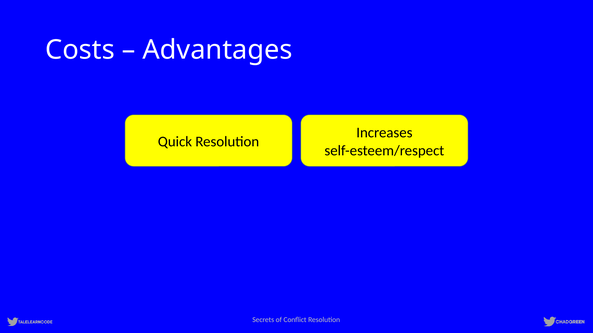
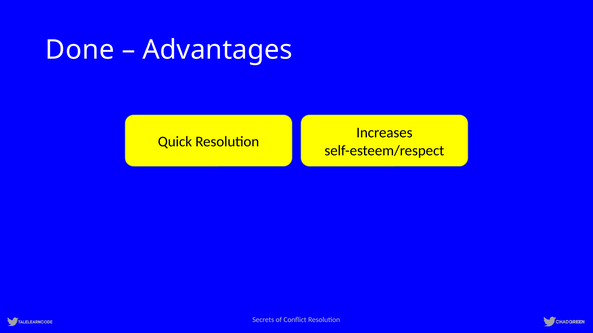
Costs: Costs -> Done (80, 50)
